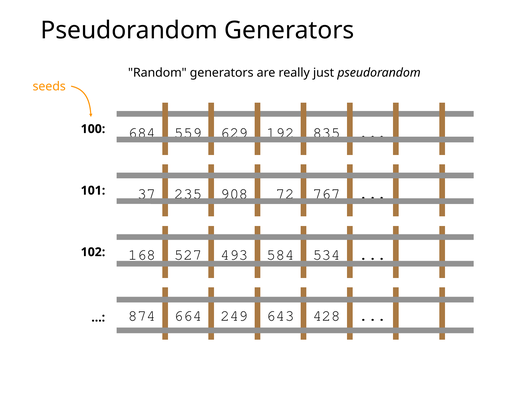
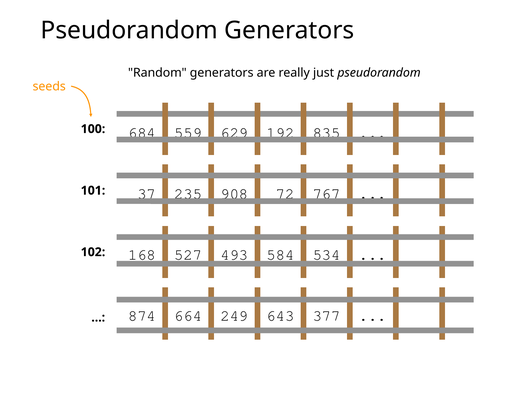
428: 428 -> 377 (327, 316)
